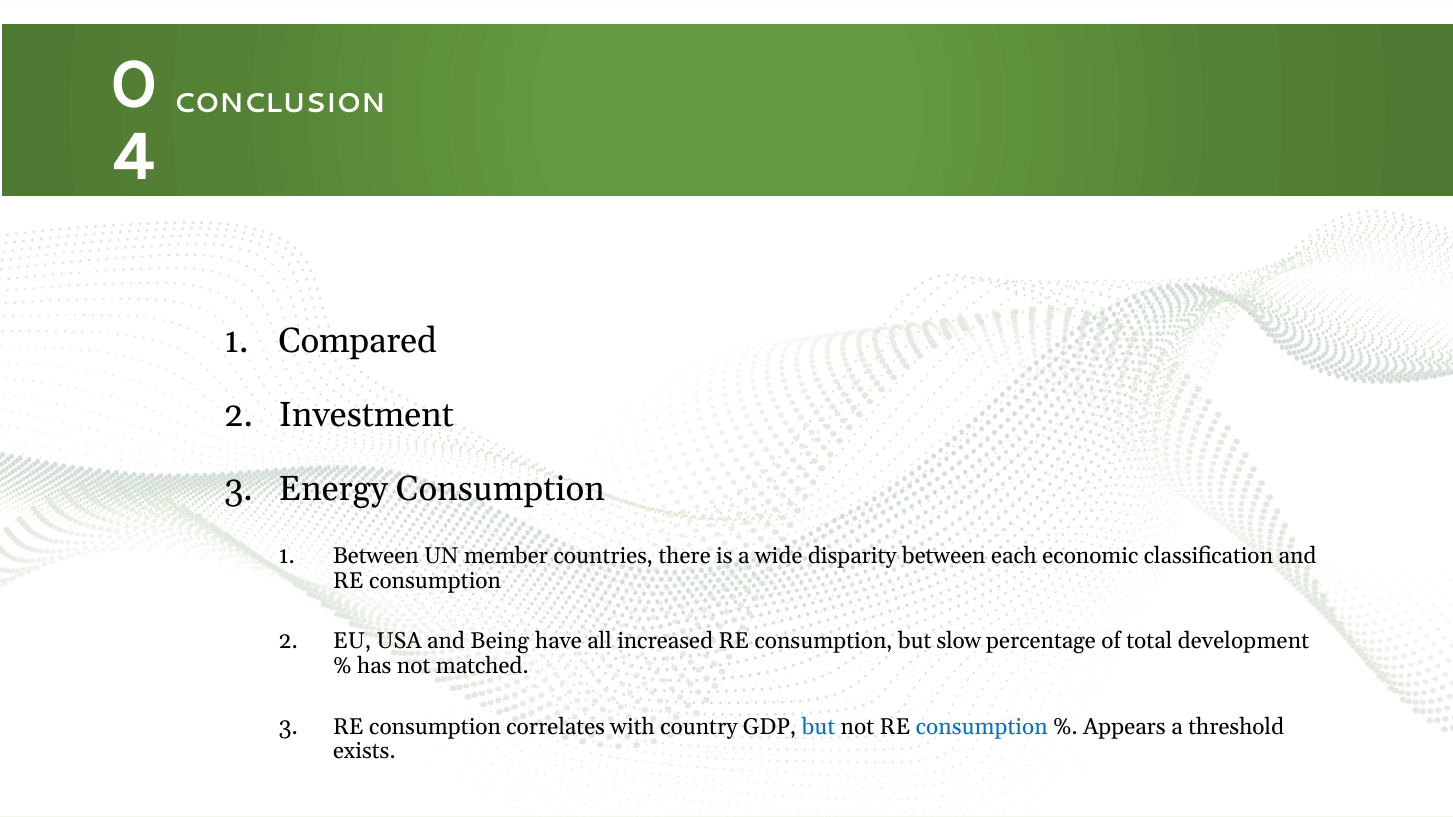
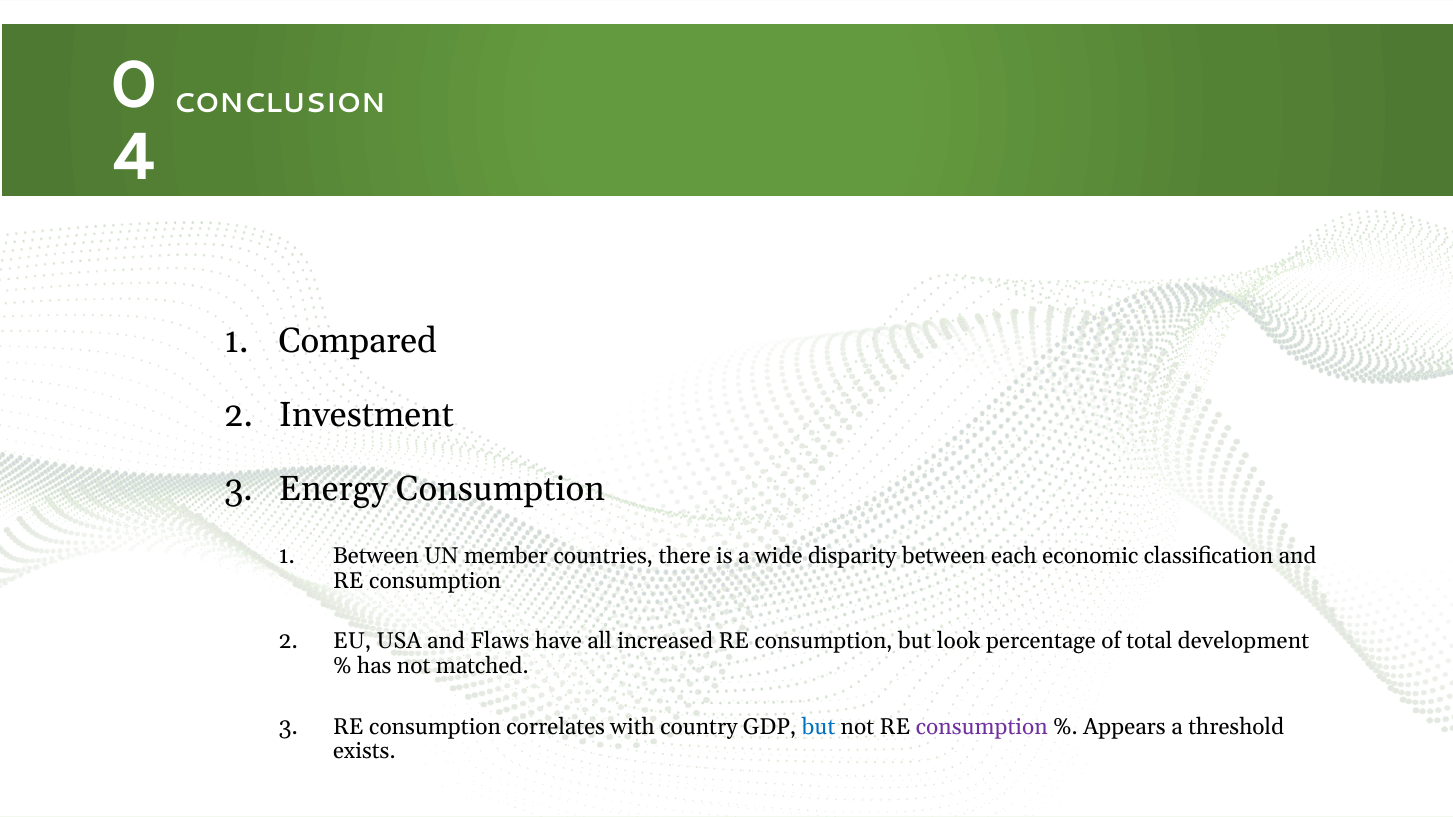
Being: Being -> Flaws (500, 642)
slow: slow -> look (959, 642)
consumption colour: blue -> purple (982, 727)
